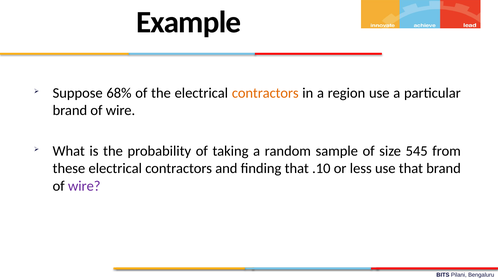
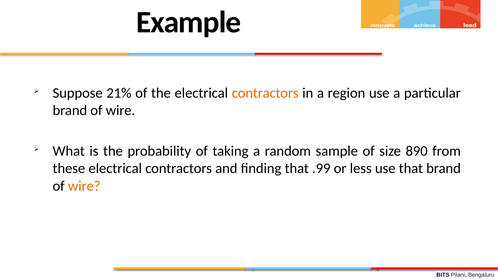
68%: 68% -> 21% (119, 93)
545: 545 -> 890 (417, 151)
.10: .10 -> .99 (321, 169)
wire colour: purple -> orange (84, 186)
